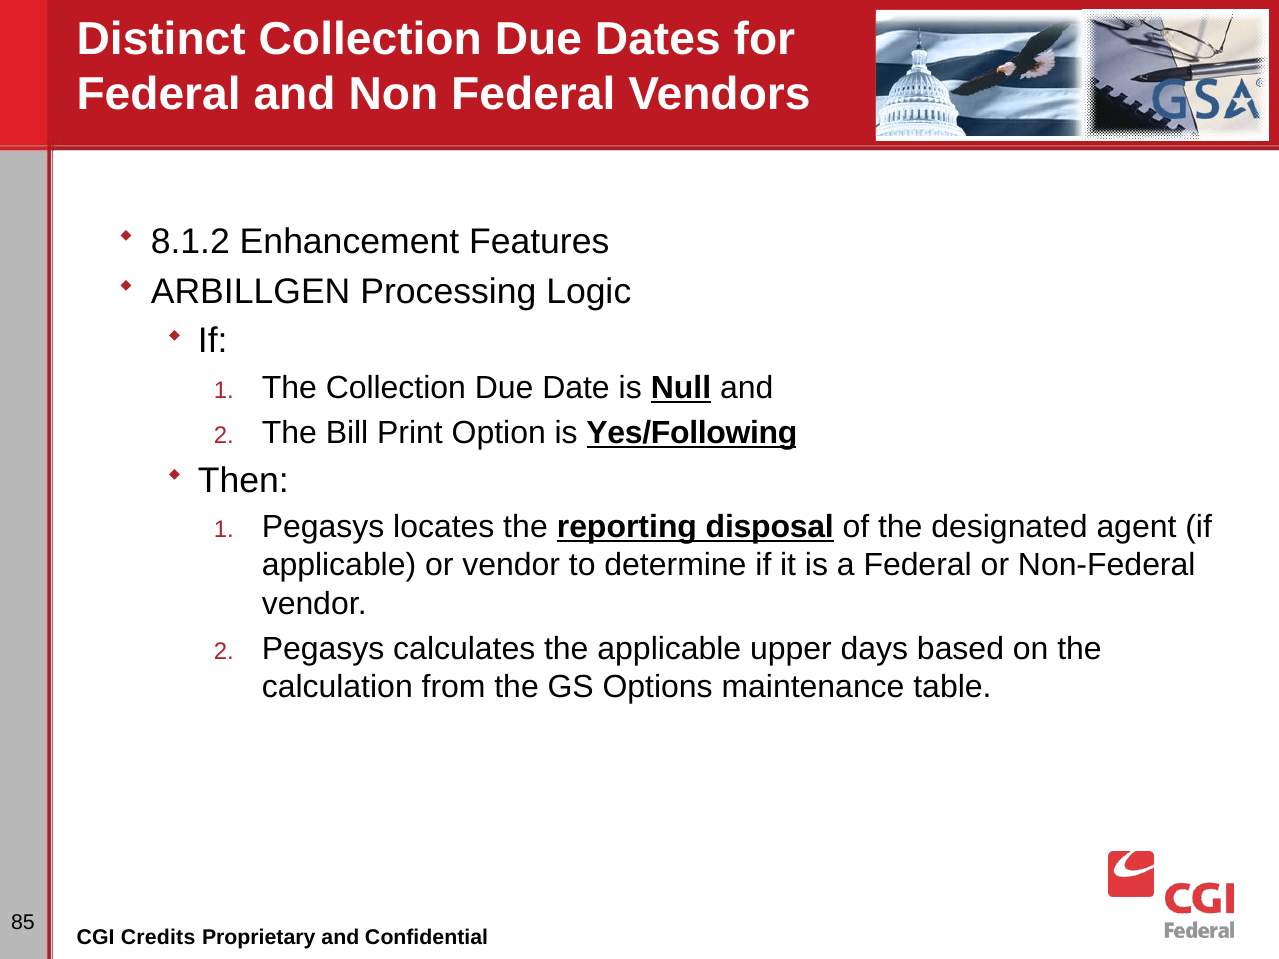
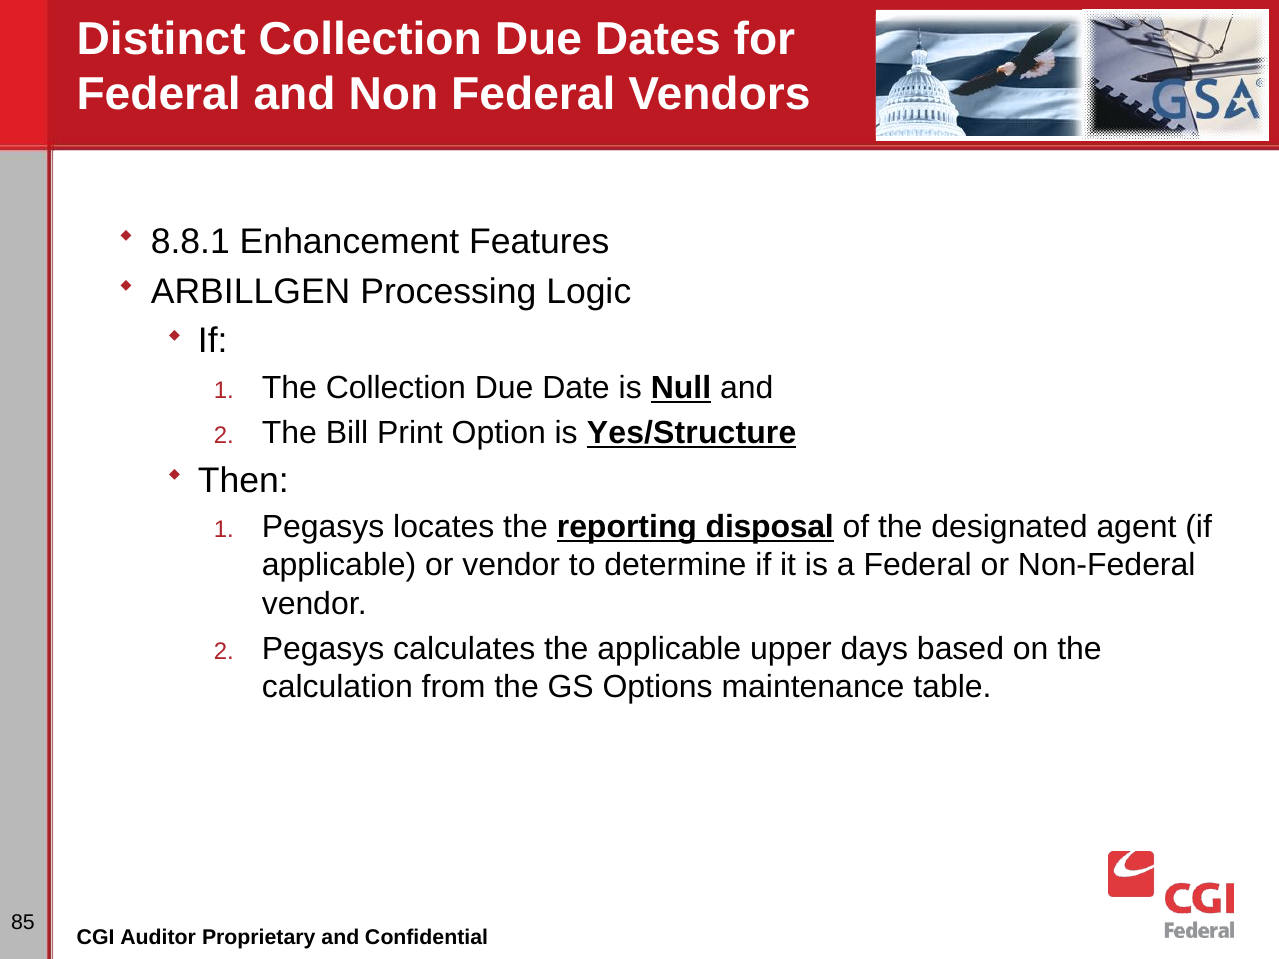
8.1.2: 8.1.2 -> 8.8.1 (190, 242)
Yes/Following: Yes/Following -> Yes/Structure (692, 433)
Credits: Credits -> Auditor (158, 937)
